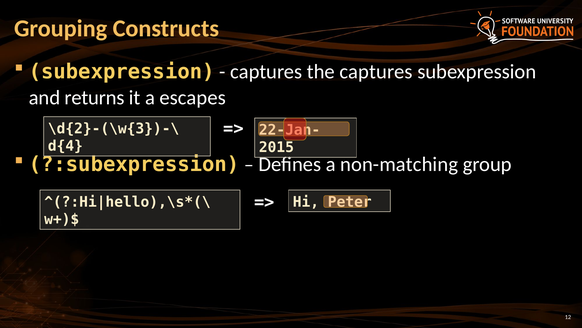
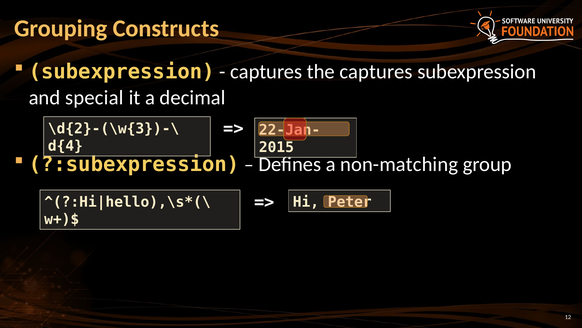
returns: returns -> special (94, 98)
escapes: escapes -> decimal (193, 98)
